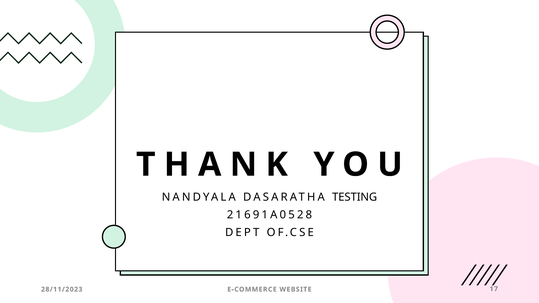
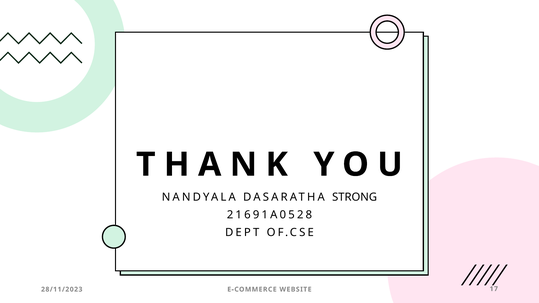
TESTING: TESTING -> STRONG (355, 197)
